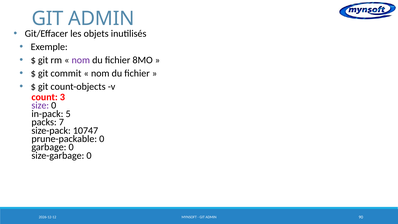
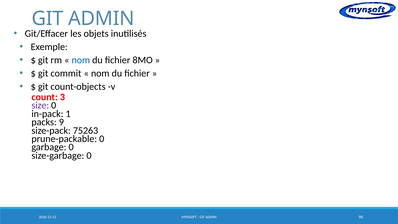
nom colour: purple -> blue (81, 60)
5: 5 -> 1 (68, 114)
7: 7 -> 9 (61, 122)
10747: 10747 -> 75263 (86, 130)
